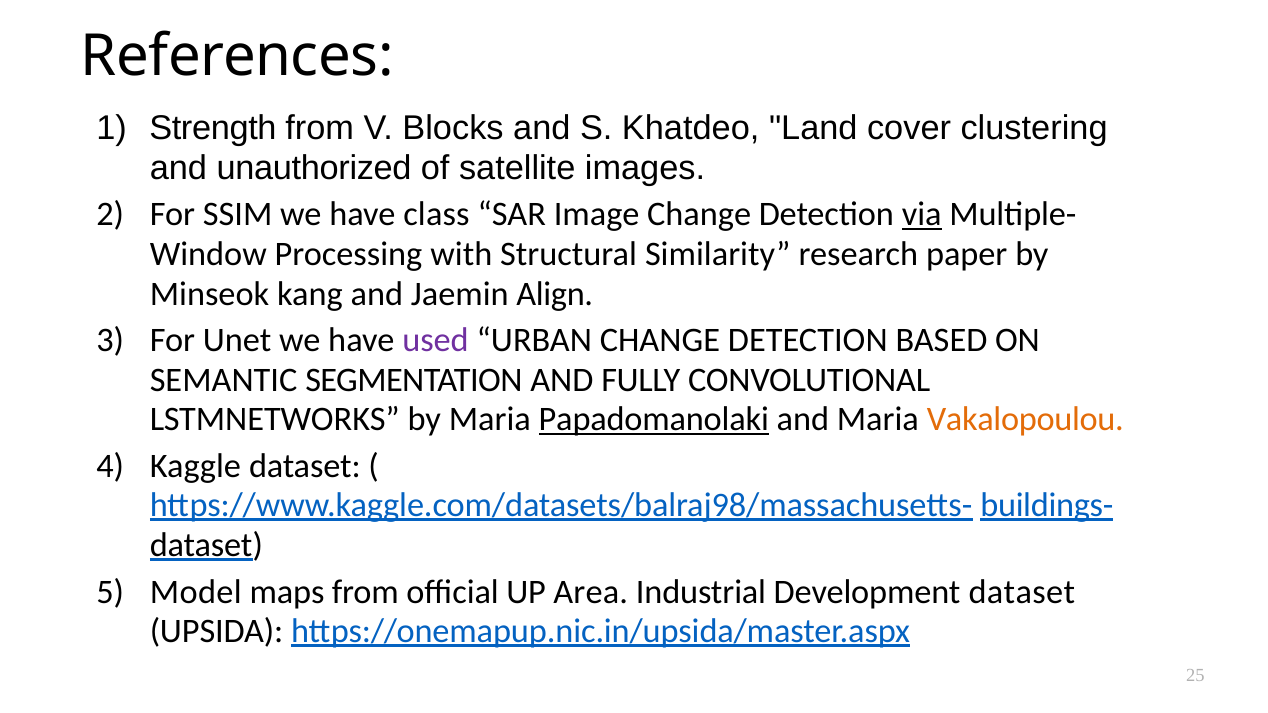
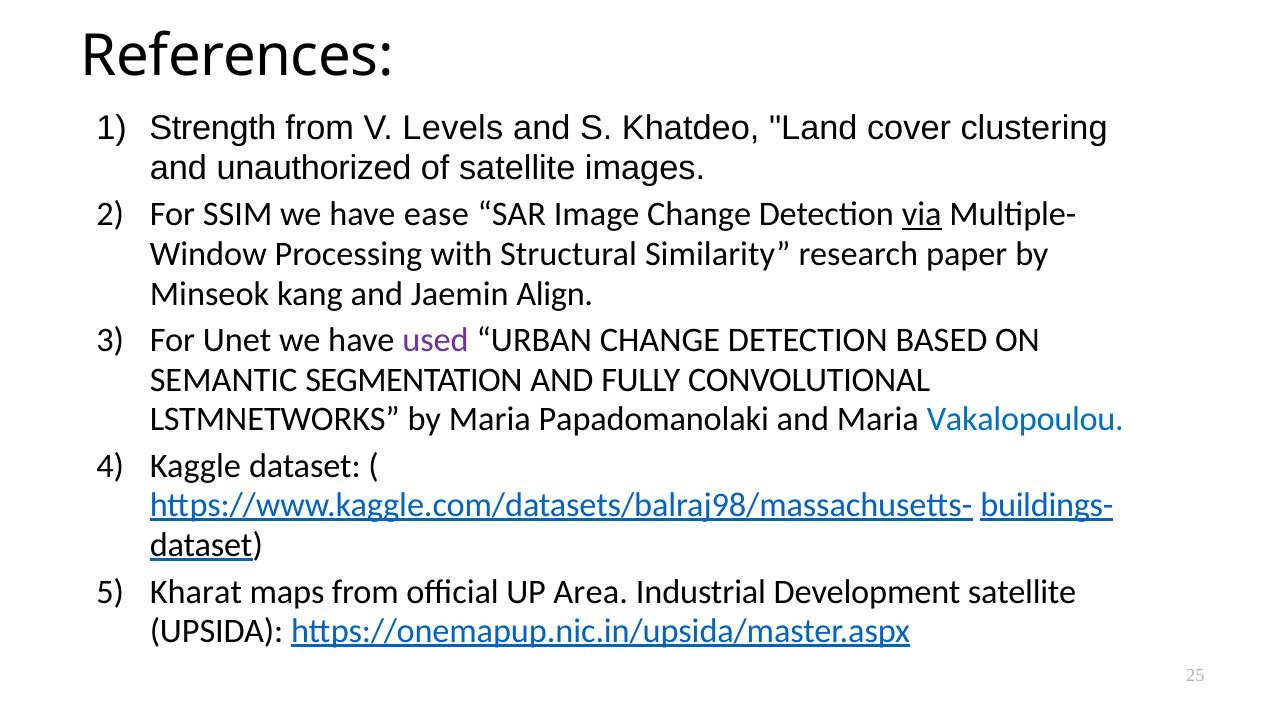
Blocks: Blocks -> Levels (453, 128)
class: class -> ease (436, 214)
Papadomanolaki underline: present -> none (654, 420)
Vakalopoulou colour: orange -> blue (1025, 420)
Model: Model -> Kharat (196, 592)
Development dataset: dataset -> satellite (1022, 592)
